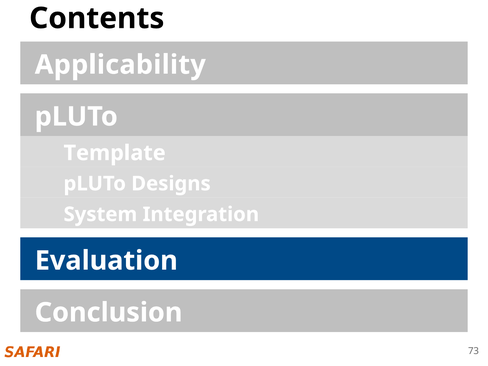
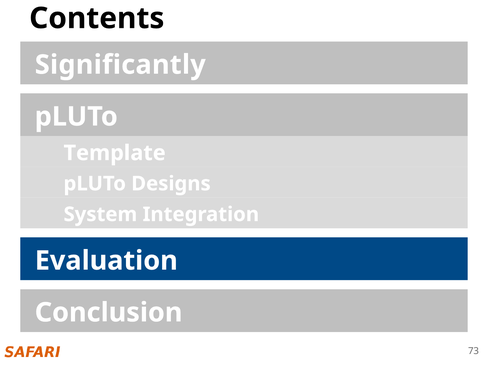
Applicability: Applicability -> Significantly (120, 65)
